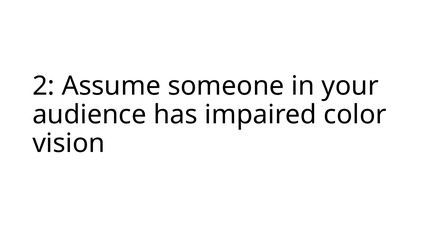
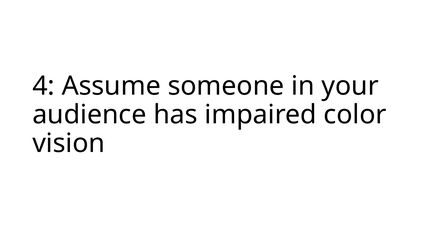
2: 2 -> 4 (44, 86)
